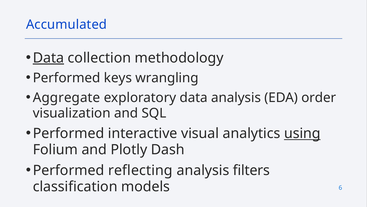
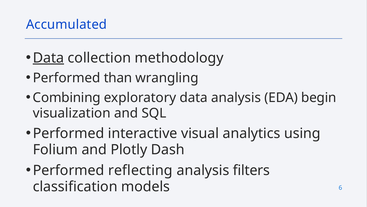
keys: keys -> than (118, 78)
Aggregate: Aggregate -> Combining (67, 98)
order: order -> begin (319, 98)
using underline: present -> none (302, 133)
